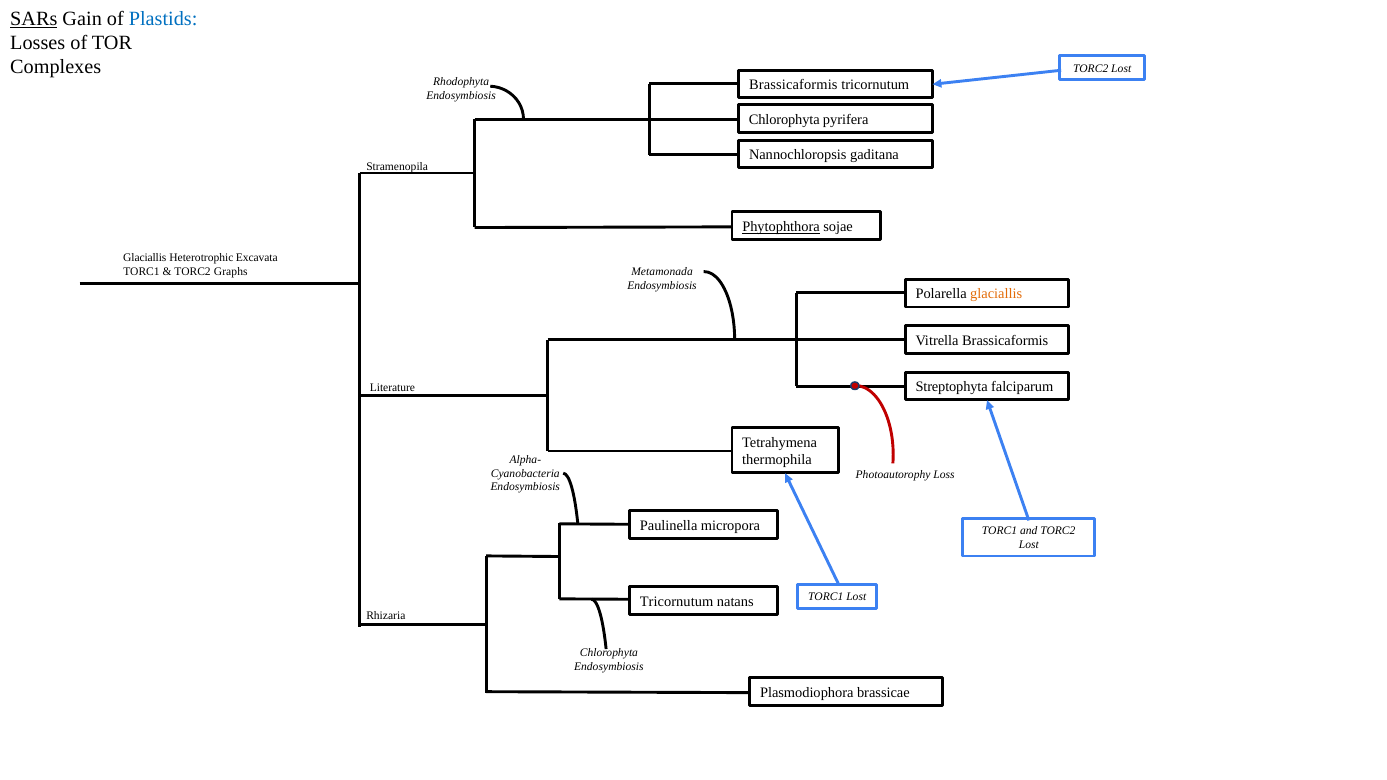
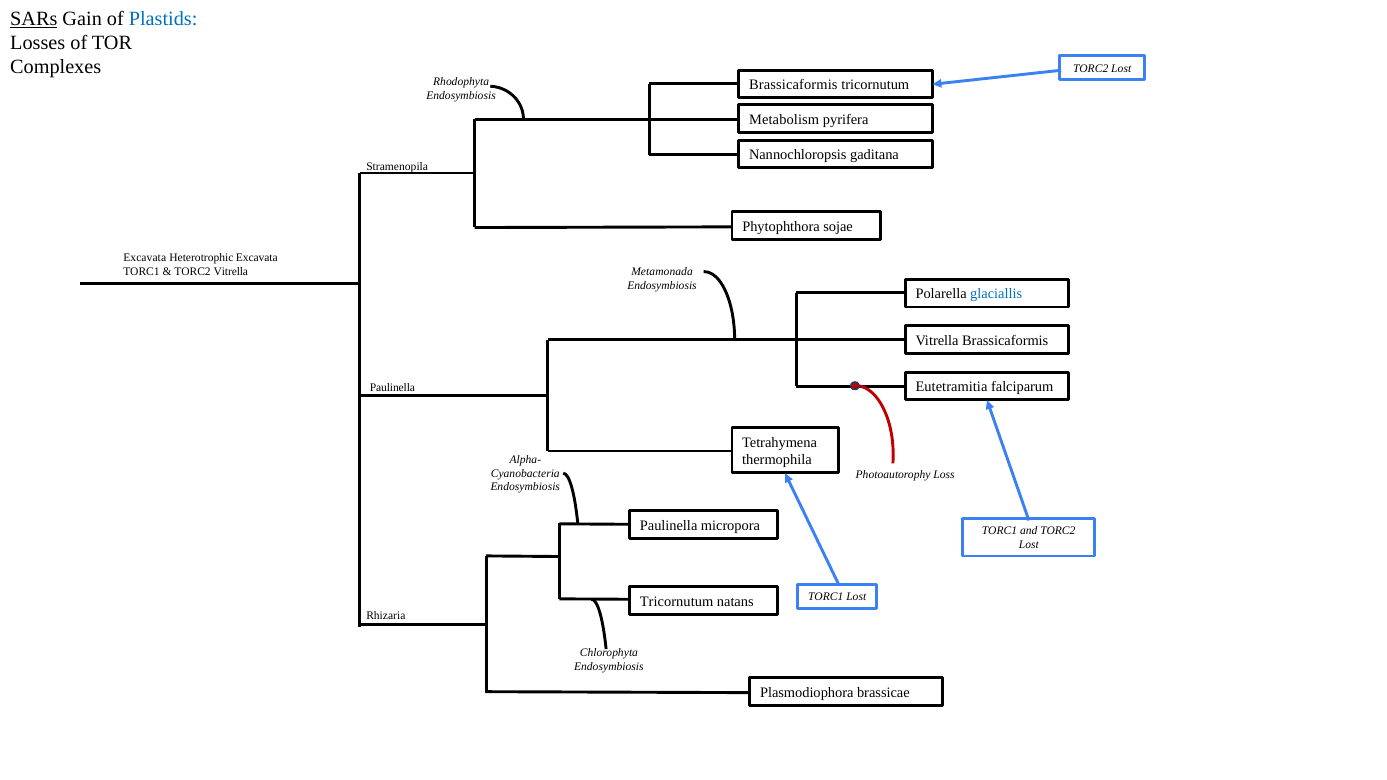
Chlorophyta: Chlorophyta -> Metabolism (784, 119)
Phytophthora underline: present -> none (781, 227)
Glaciallis: Glaciallis -> Excavata (145, 258)
TORC2 Graphs: Graphs -> Vitrella (231, 272)
glaciallis colour: orange -> blue (996, 294)
Streptophyta: Streptophyta -> Eutetramitia (952, 387)
Literature: Literature -> Paulinella (392, 387)
